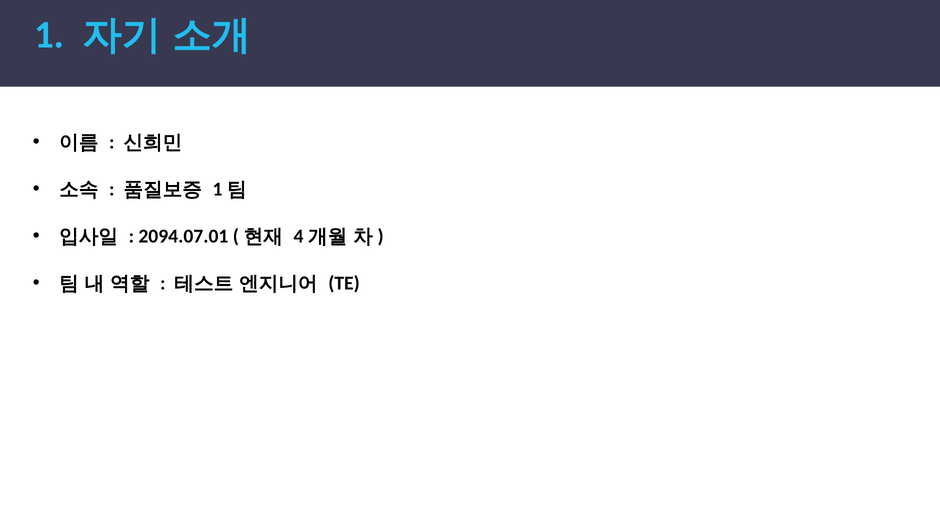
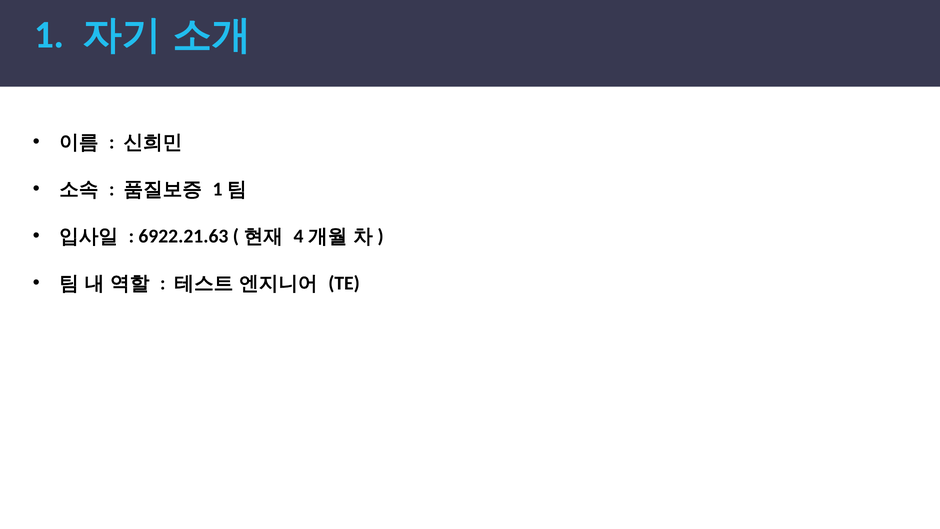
2094.07.01: 2094.07.01 -> 6922.21.63 (183, 236)
